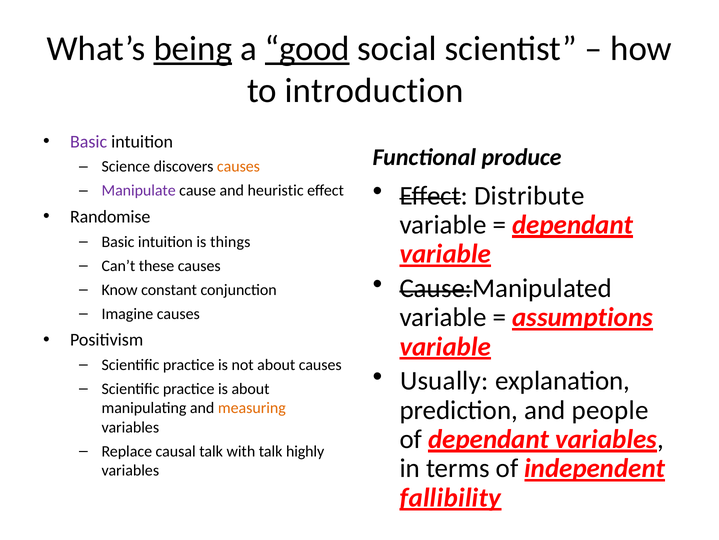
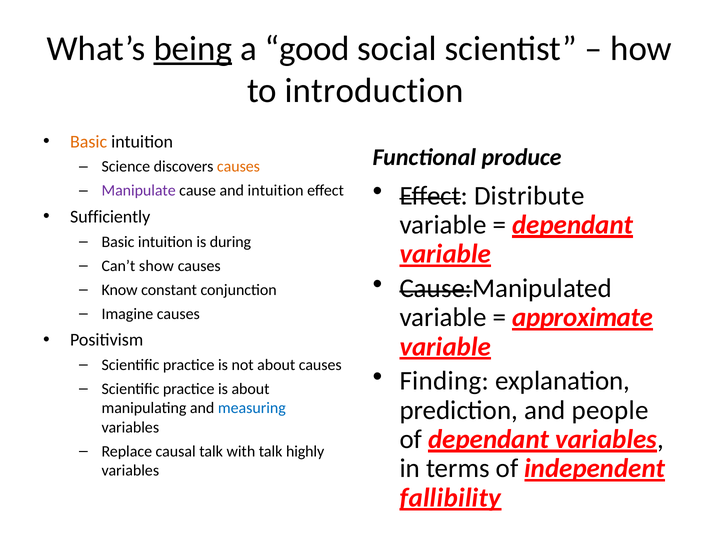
good underline: present -> none (307, 49)
Basic colour: purple -> orange (89, 141)
and heuristic: heuristic -> intuition (276, 190)
Randomise: Randomise -> Sufficiently (110, 217)
things: things -> during (230, 242)
these: these -> show (156, 265)
assumptions: assumptions -> approximate (583, 317)
Usually: Usually -> Finding (444, 380)
measuring colour: orange -> blue (252, 408)
